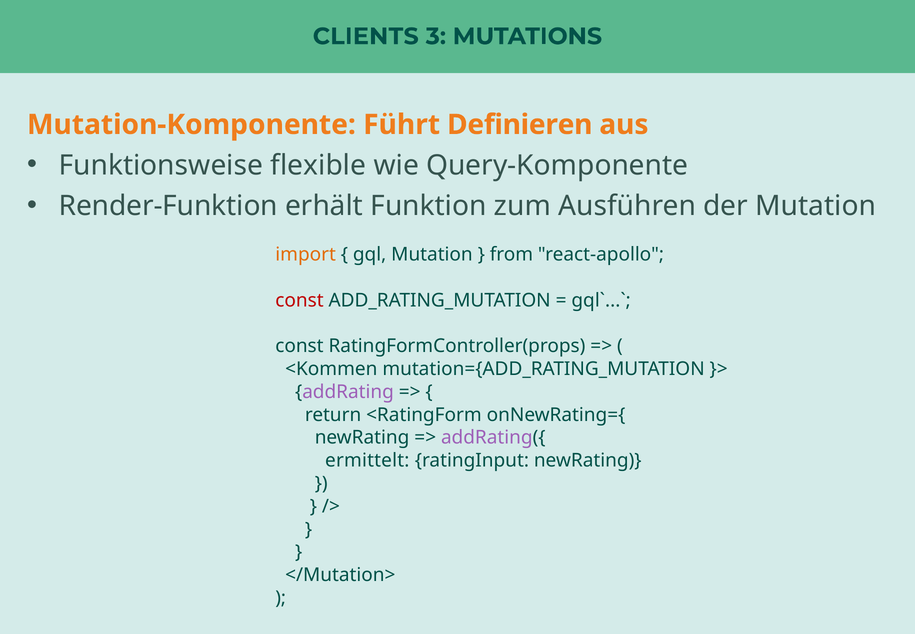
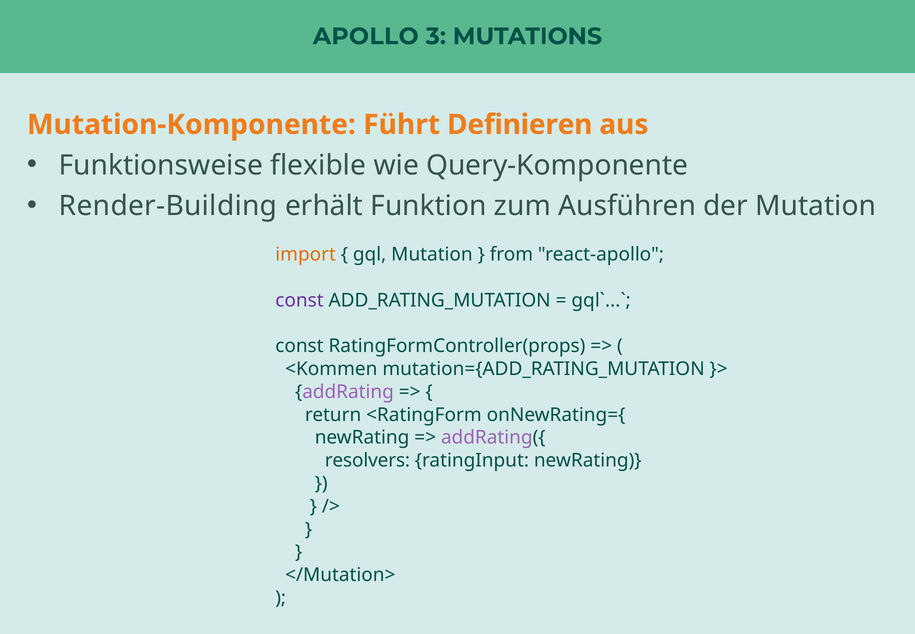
CLIENTS: CLIENTS -> APOLLO (366, 36)
Render-Funktion: Render-Funktion -> Render-Building (168, 206)
const colour: red -> purple (299, 300)
ermittelt: ermittelt -> resolvers (367, 460)
